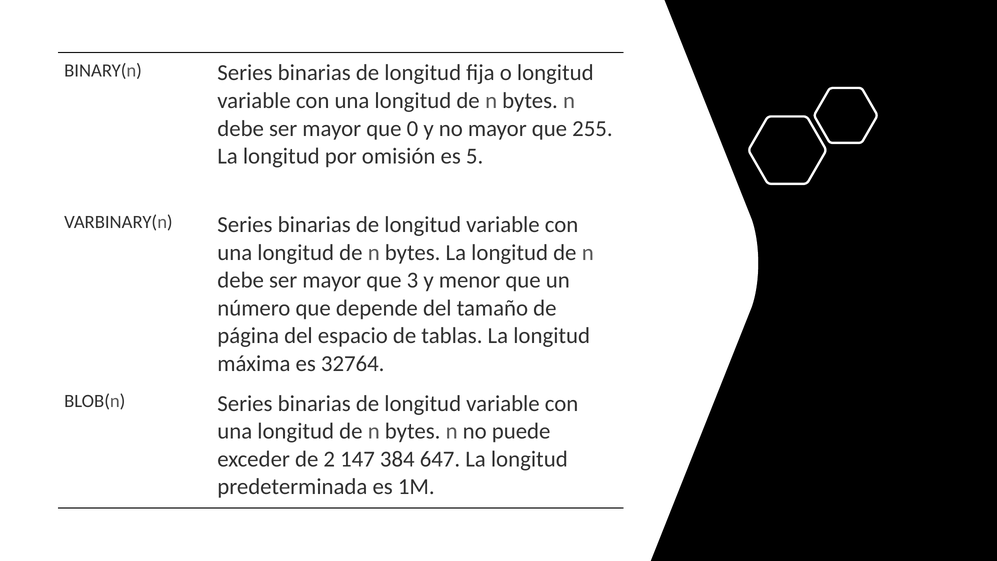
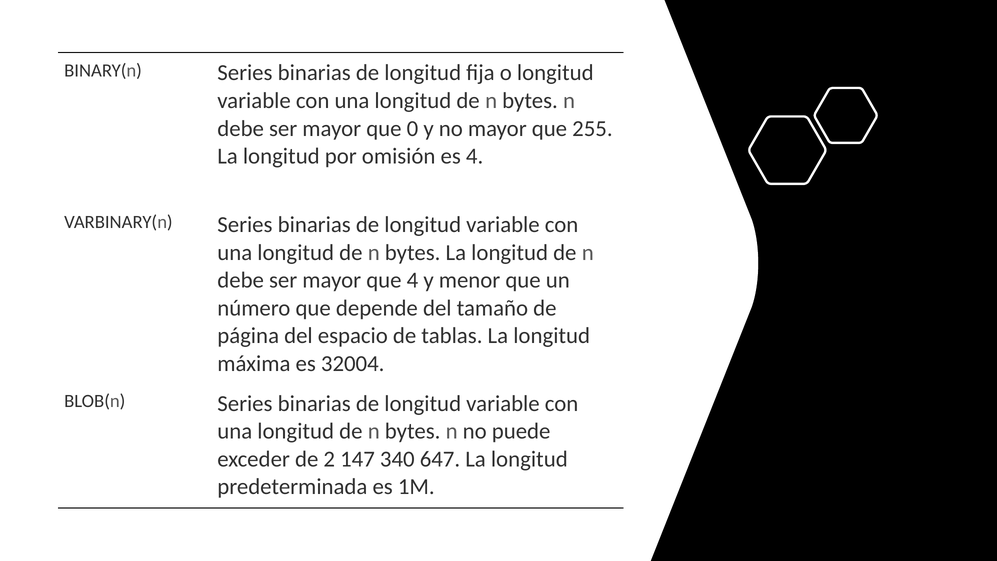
es 5: 5 -> 4 (475, 156)
que 3: 3 -> 4 (413, 280)
32764: 32764 -> 32004 (353, 364)
384: 384 -> 340 (397, 459)
